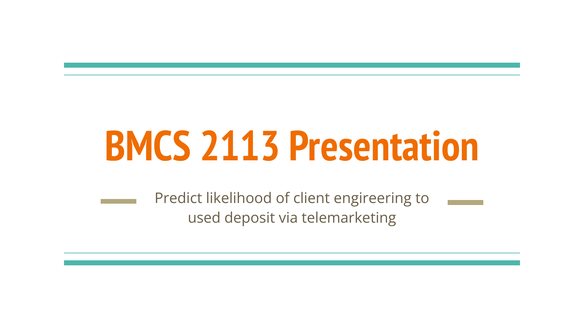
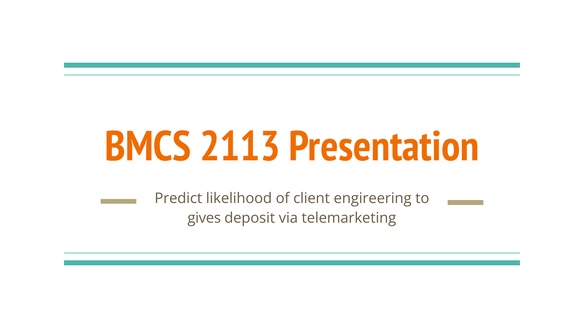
used: used -> gives (204, 218)
